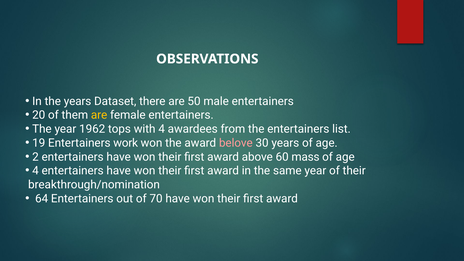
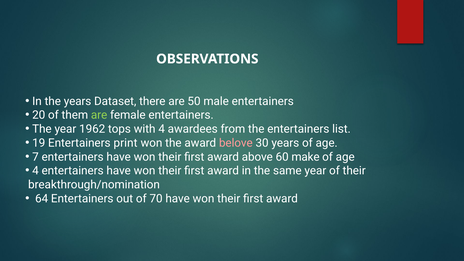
are colour: yellow -> light green (99, 115)
work: work -> print (126, 143)
2: 2 -> 7 (35, 157)
mass: mass -> make (305, 157)
